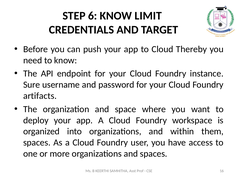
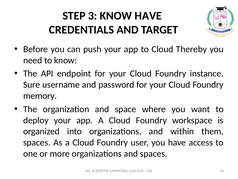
6: 6 -> 3 (93, 16)
KNOW LIMIT: LIMIT -> HAVE (148, 16)
artifacts: artifacts -> memory (40, 96)
